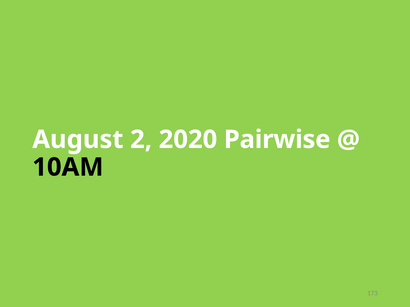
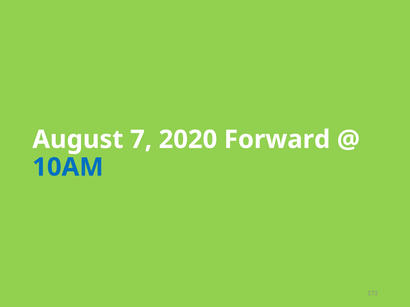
2: 2 -> 7 (141, 140)
Pairwise: Pairwise -> Forward (277, 140)
10AM colour: black -> blue (68, 167)
